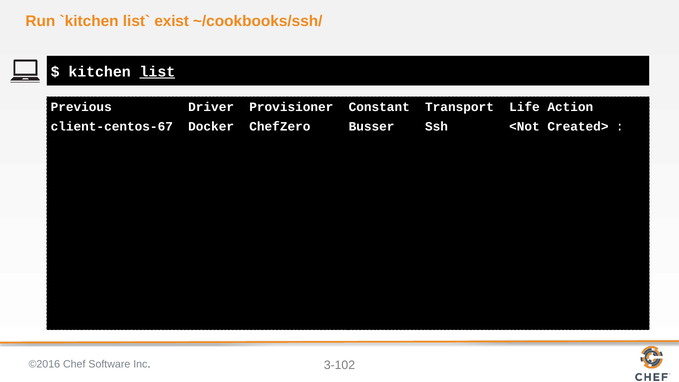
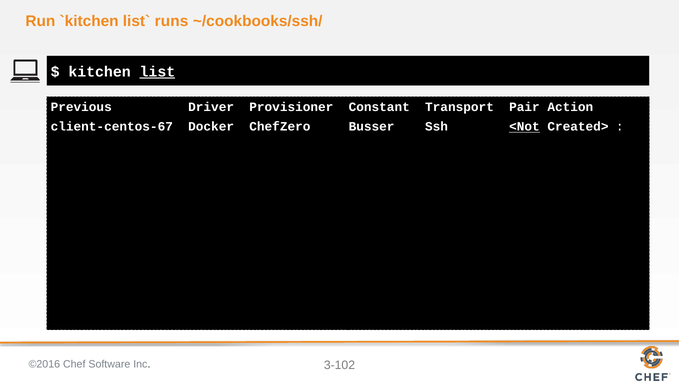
exist: exist -> runs (172, 21)
Life: Life -> Pair (524, 107)
<Not underline: none -> present (524, 127)
